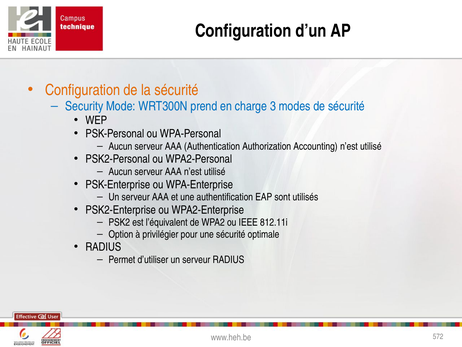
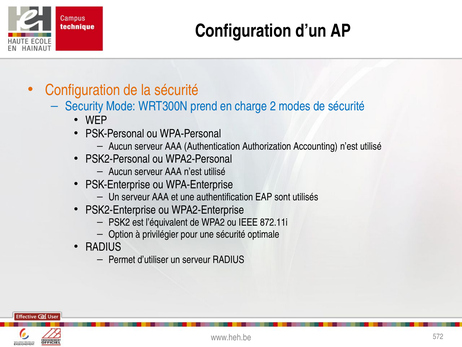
3: 3 -> 2 (273, 106)
812.11i: 812.11i -> 872.11i (274, 222)
